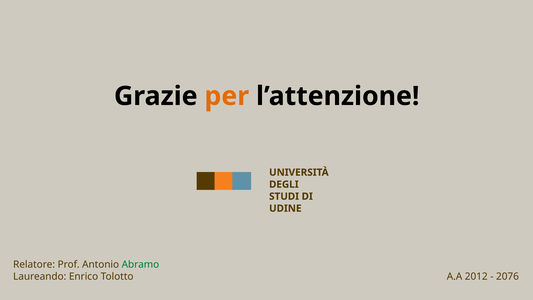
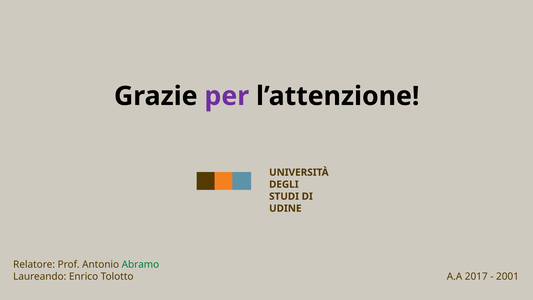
per colour: orange -> purple (227, 96)
2012: 2012 -> 2017 (476, 276)
2076: 2076 -> 2001 (507, 276)
